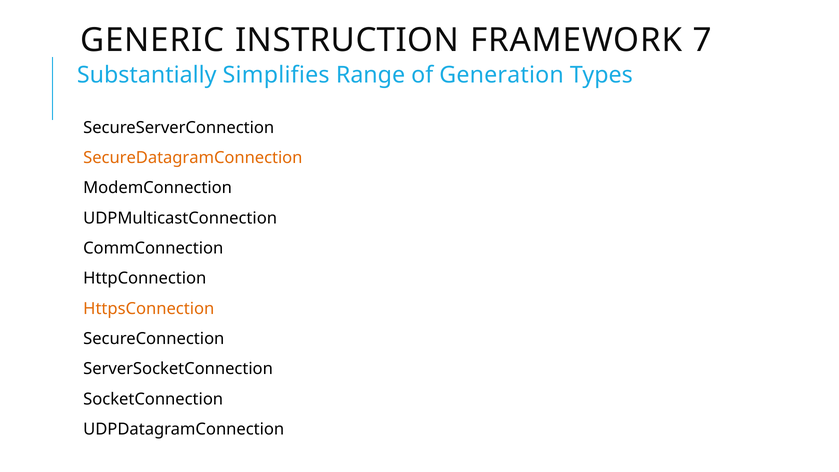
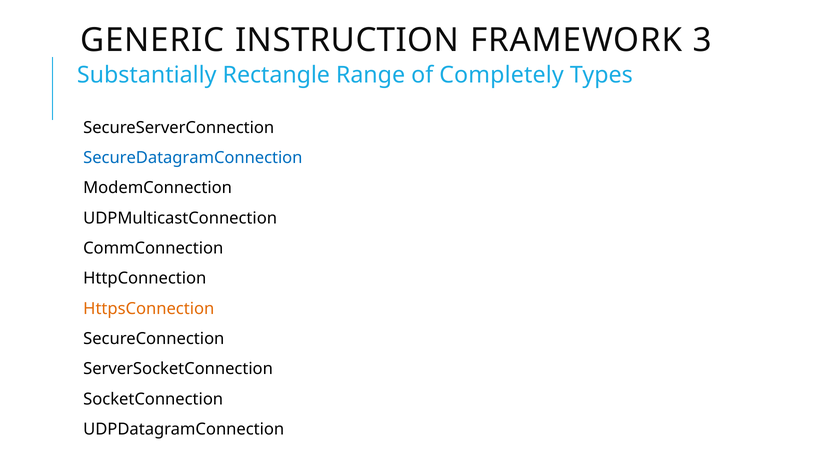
7: 7 -> 3 (702, 40)
Simplifies: Simplifies -> Rectangle (276, 75)
Generation: Generation -> Completely (502, 75)
SecureDatagramConnection colour: orange -> blue (193, 158)
